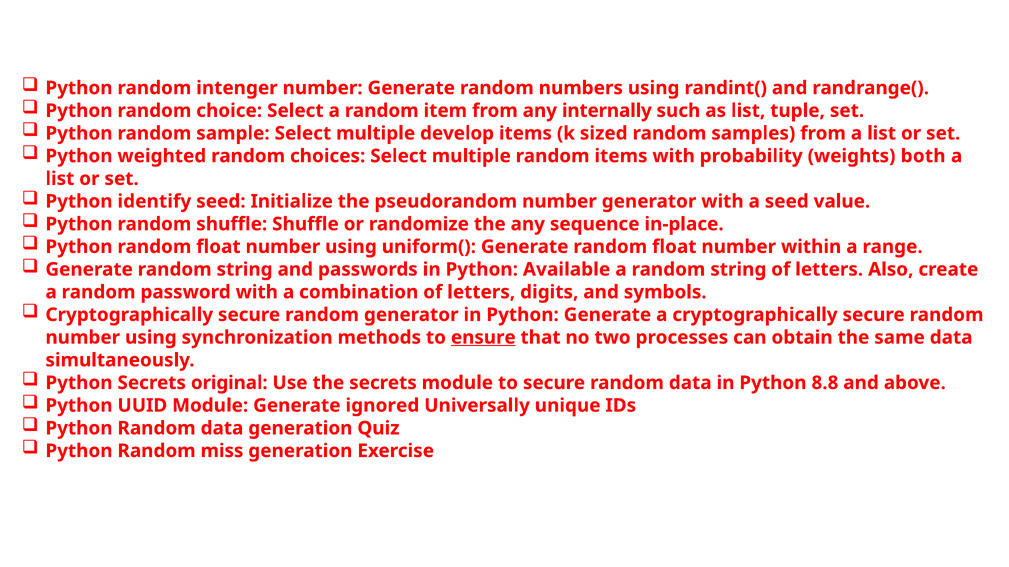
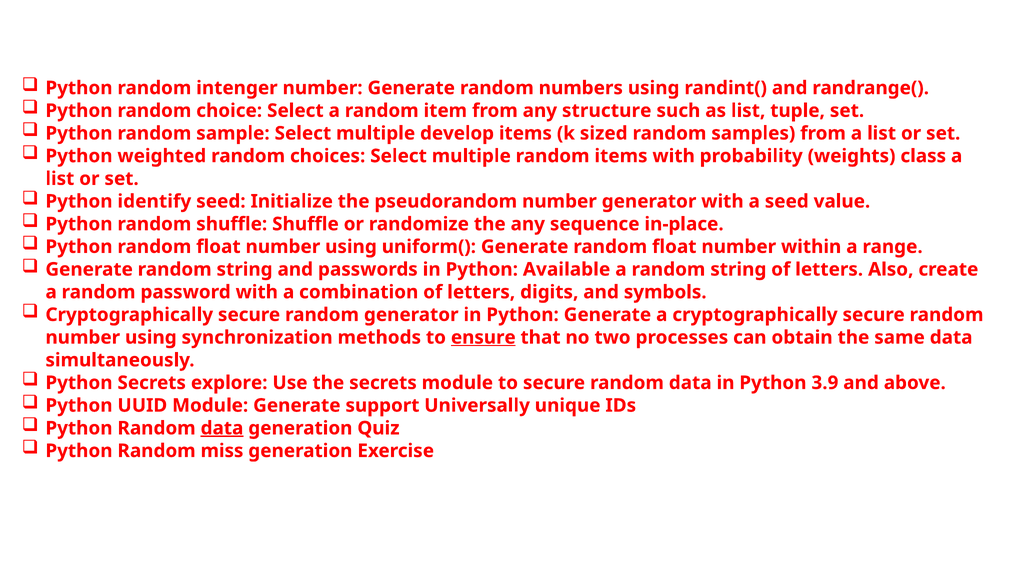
internally: internally -> structure (607, 111)
both: both -> class (923, 156)
original: original -> explore (229, 383)
8.8: 8.8 -> 3.9 (825, 383)
ignored: ignored -> support (382, 406)
data underline: none -> present (222, 429)
